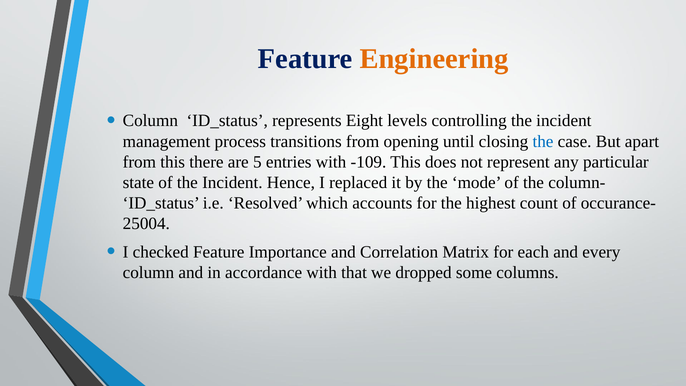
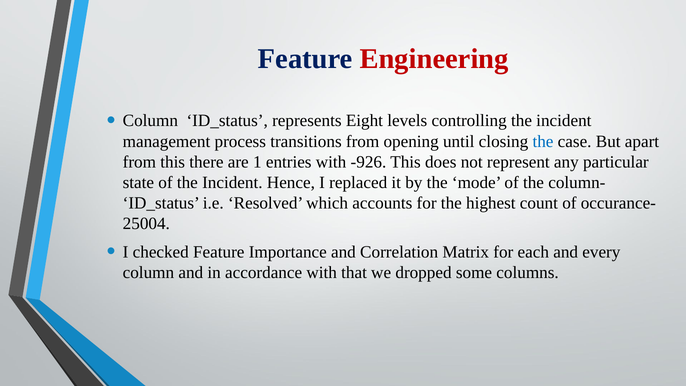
Engineering colour: orange -> red (434, 59)
5: 5 -> 1 (257, 162)
-109: -109 -> -926 (368, 162)
